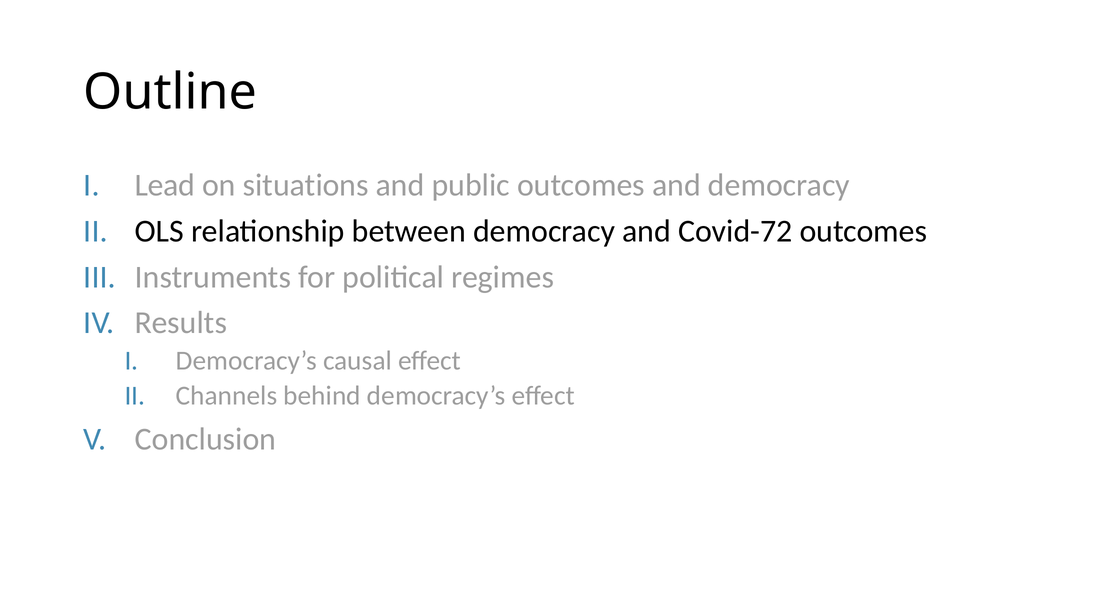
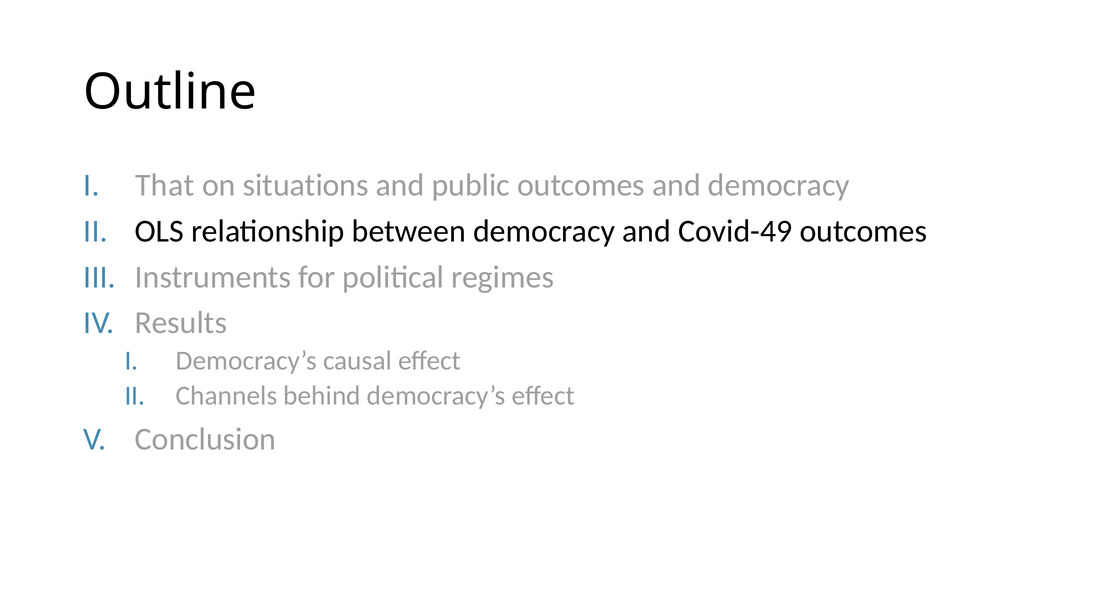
Lead: Lead -> That (165, 185)
Covid-72: Covid-72 -> Covid-49 (735, 231)
